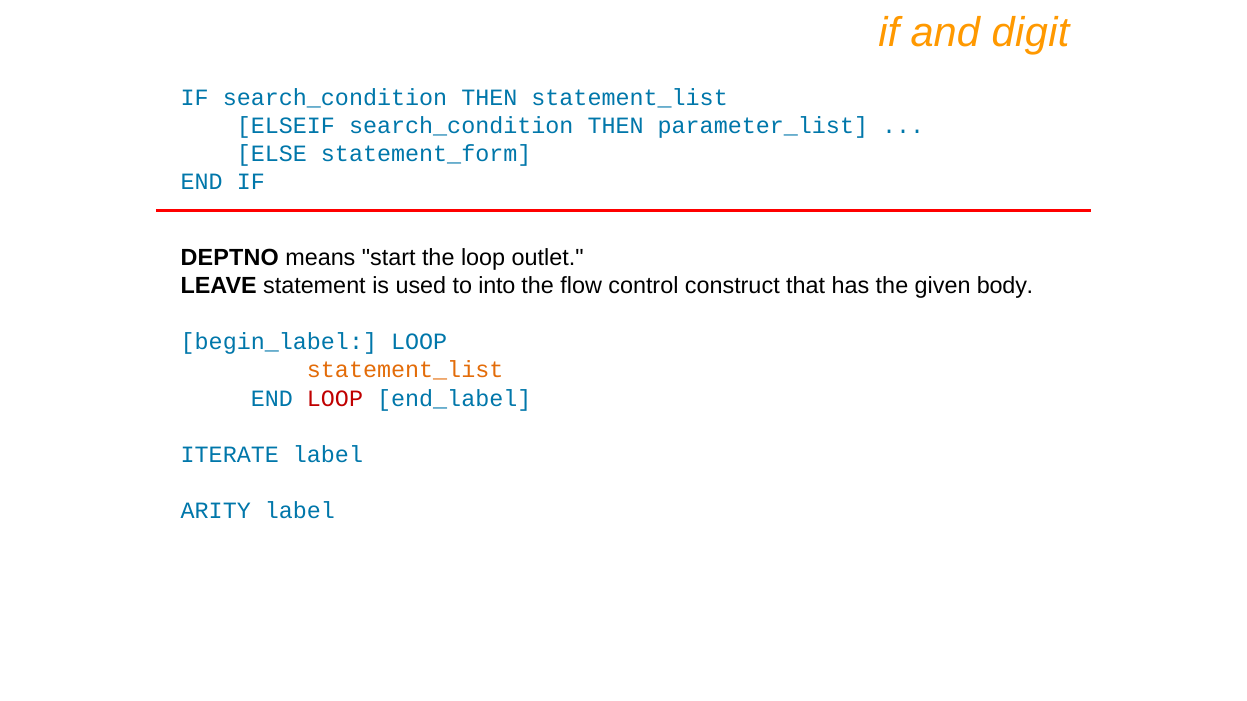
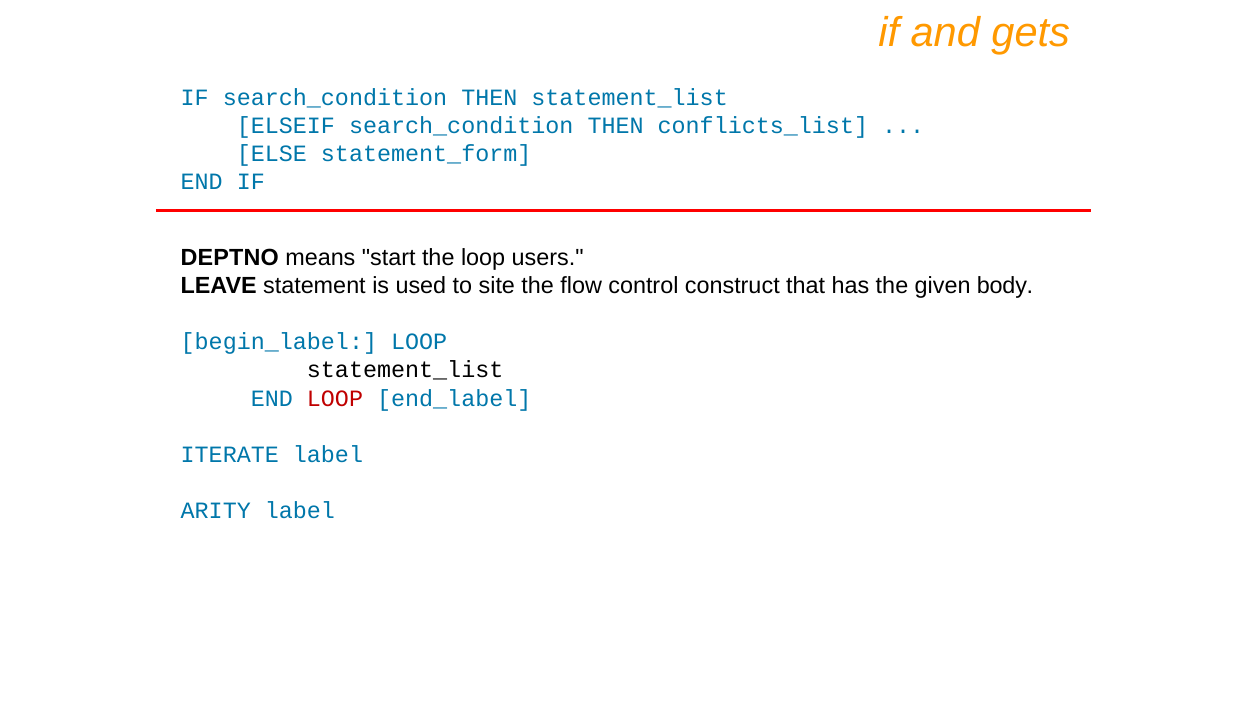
digit: digit -> gets (1031, 32)
parameter_list: parameter_list -> conflicts_list (763, 126)
outlet: outlet -> users (548, 258)
into: into -> site (497, 286)
statement_list colour: orange -> black (405, 371)
